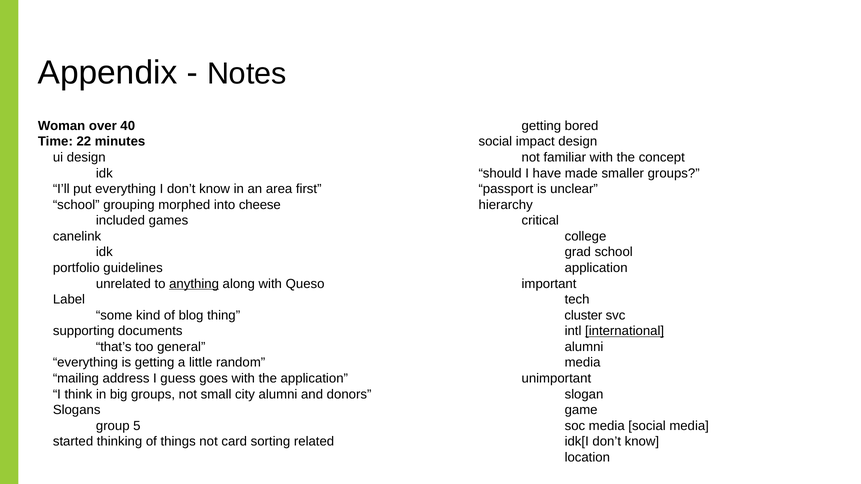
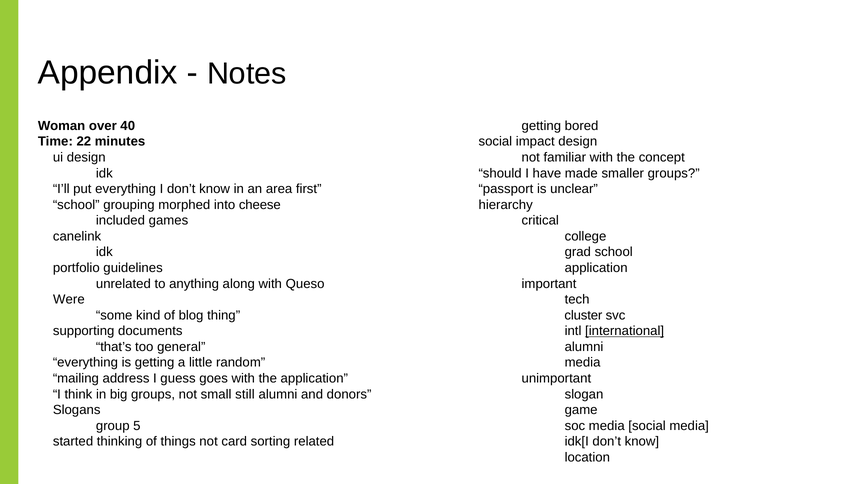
anything underline: present -> none (194, 284)
Label: Label -> Were (69, 300)
city: city -> still (245, 394)
